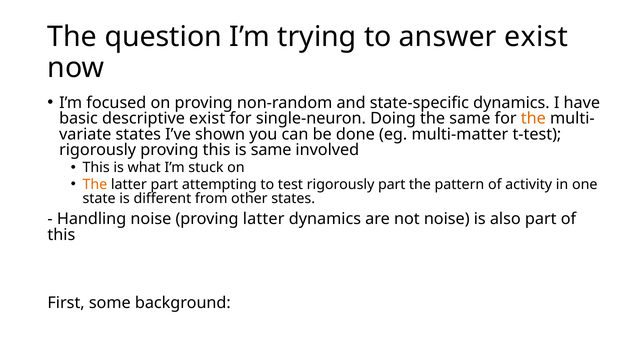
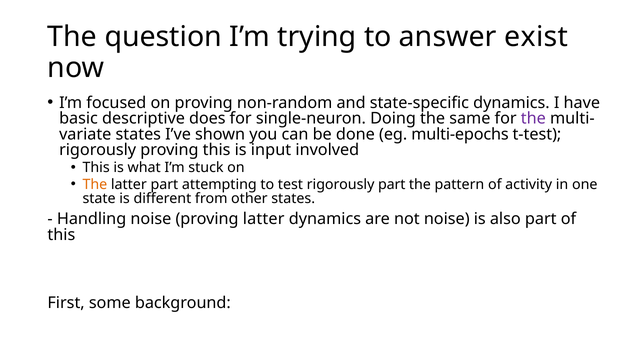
descriptive exist: exist -> does (207, 119)
the colour: orange -> purple (533, 119)
multi-matter: multi-matter -> multi-epochs (460, 134)
is same: same -> input (271, 150)
